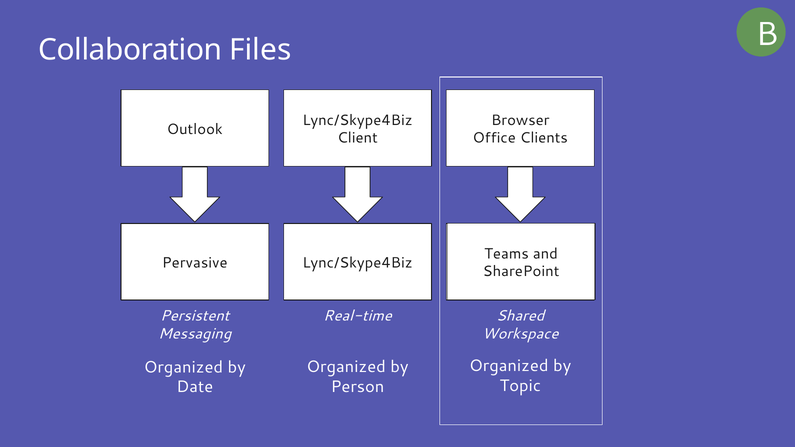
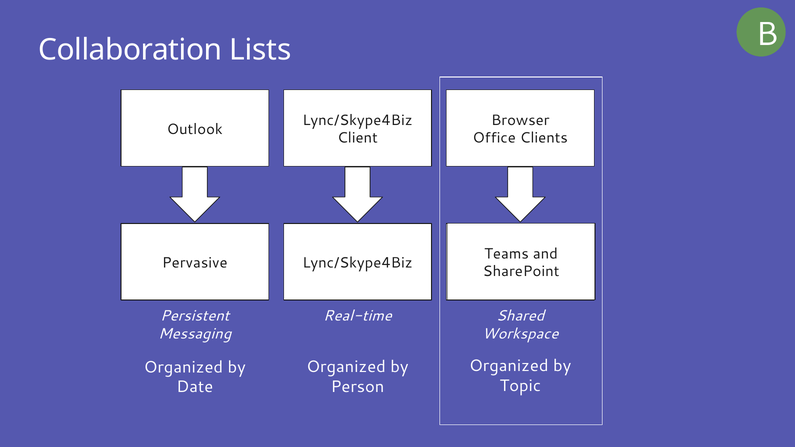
Files: Files -> Lists (260, 50)
